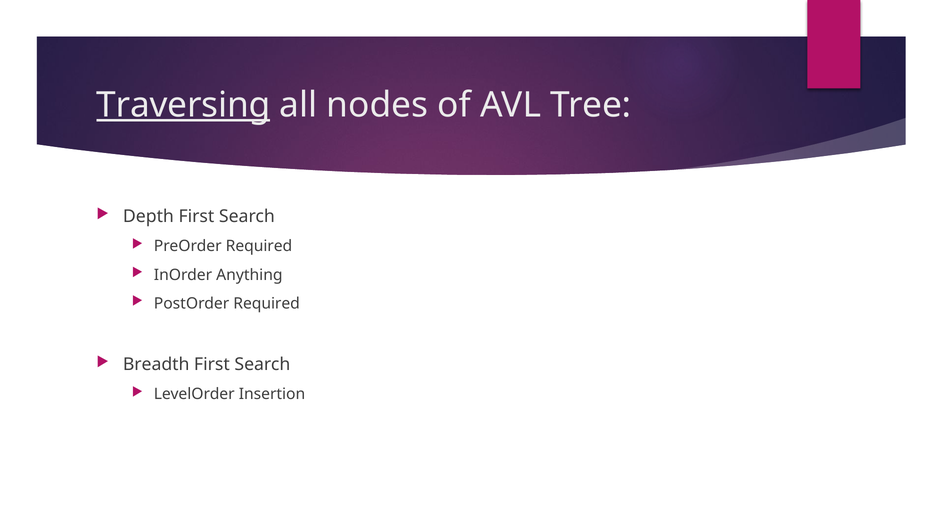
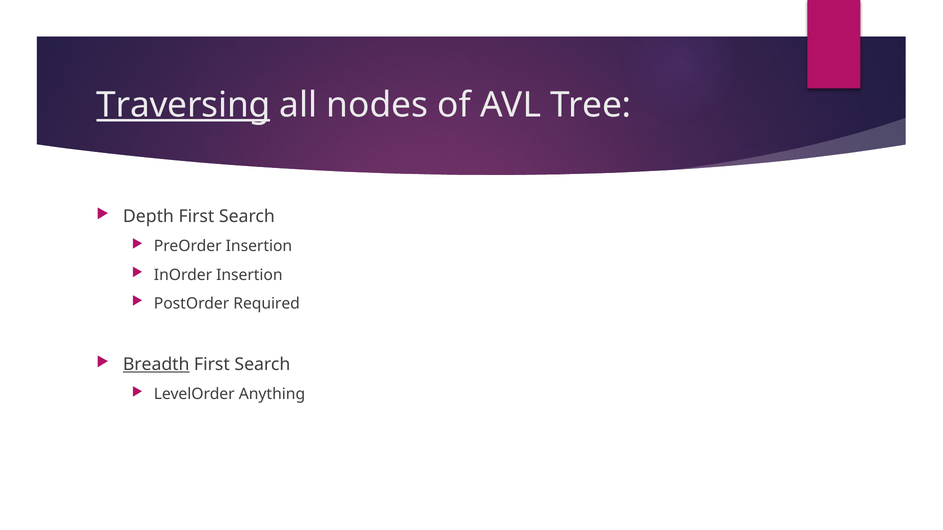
PreOrder Required: Required -> Insertion (259, 246)
InOrder Anything: Anything -> Insertion (249, 275)
Breadth underline: none -> present (156, 365)
Insertion: Insertion -> Anything (272, 395)
